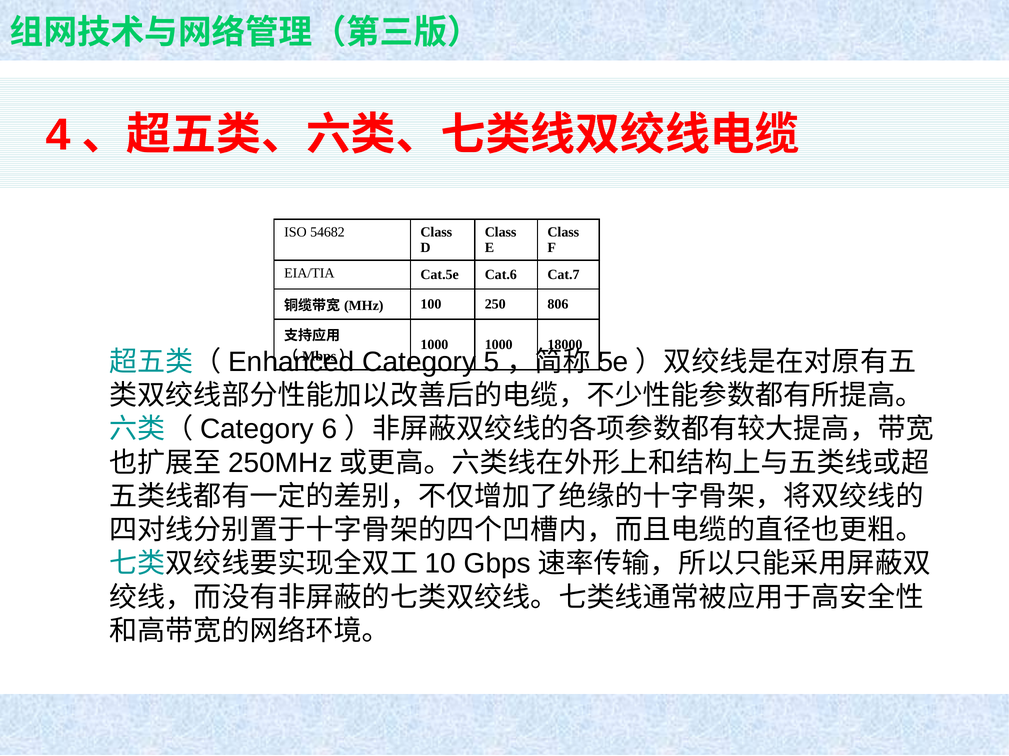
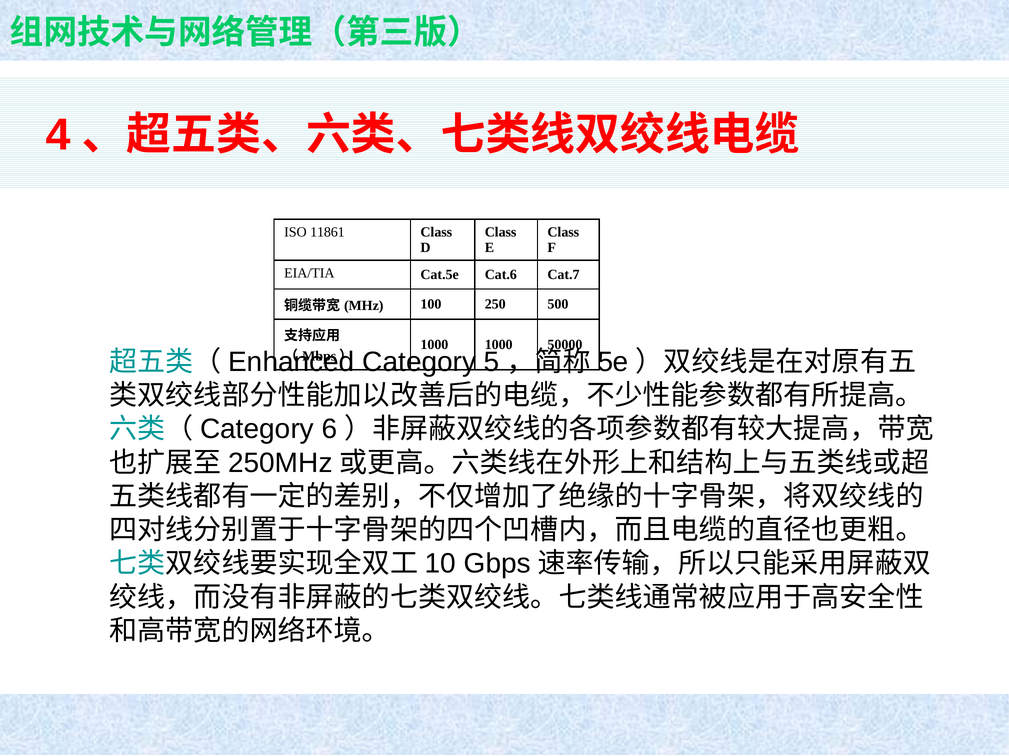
54682: 54682 -> 11861 (327, 232)
806: 806 -> 500 (558, 304)
18000: 18000 -> 50000 (565, 345)
